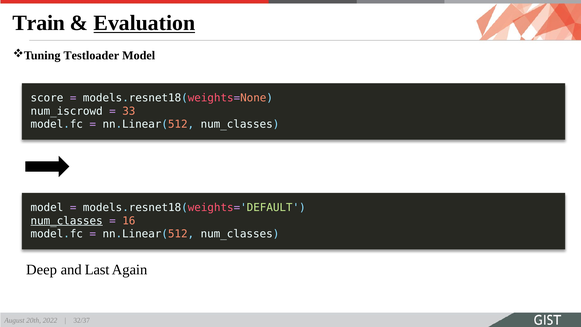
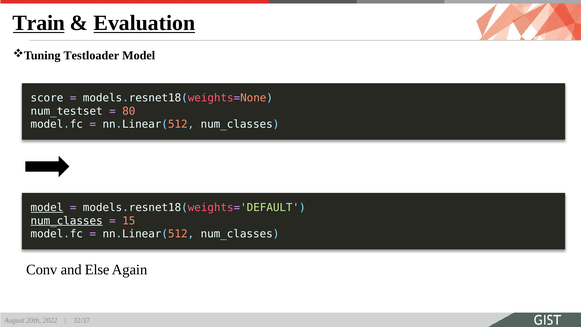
Train underline: none -> present (39, 23)
num_iscrowd: num_iscrowd -> num_testset (67, 111)
33: 33 -> 80 (129, 111)
model underline: none -> present (47, 208)
16: 16 -> 15 (129, 221)
Deep: Deep -> Conv (42, 270)
Last: Last -> Else (97, 270)
